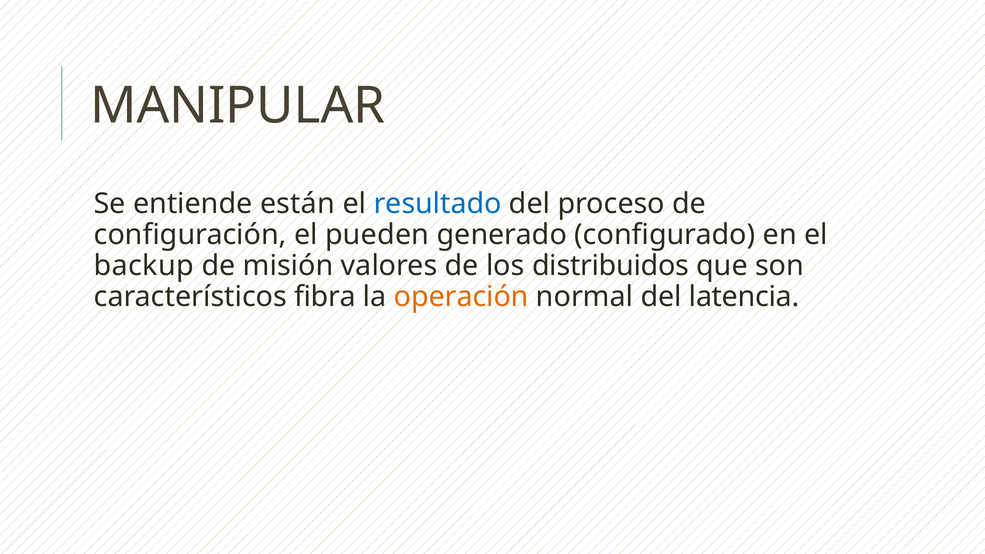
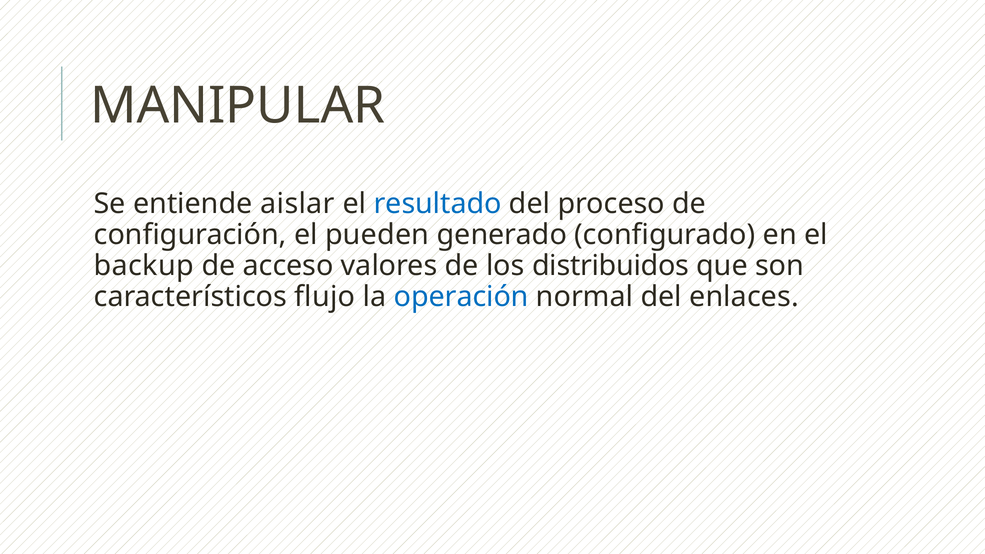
están: están -> aislar (297, 204)
misión: misión -> acceso (288, 266)
fibra: fibra -> flujo (325, 297)
operación colour: orange -> blue (461, 297)
latencia: latencia -> enlaces (744, 297)
